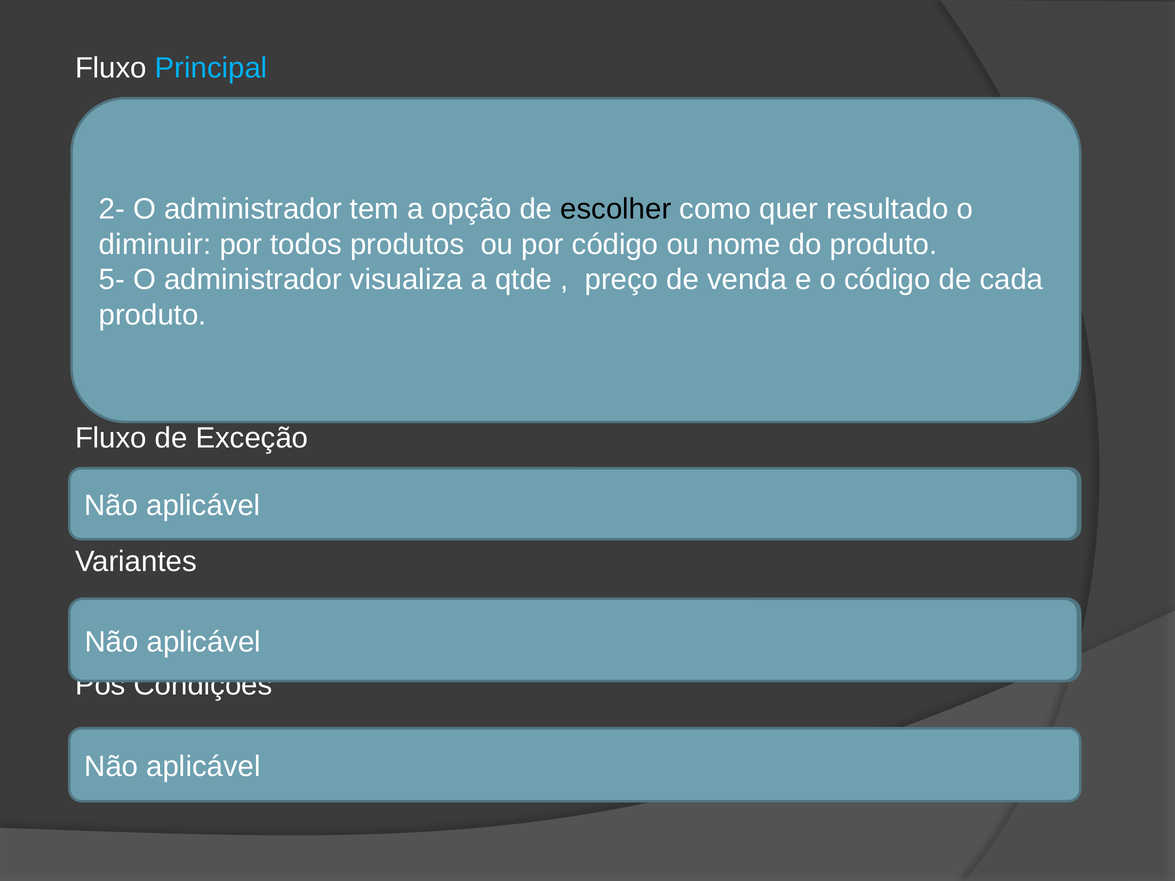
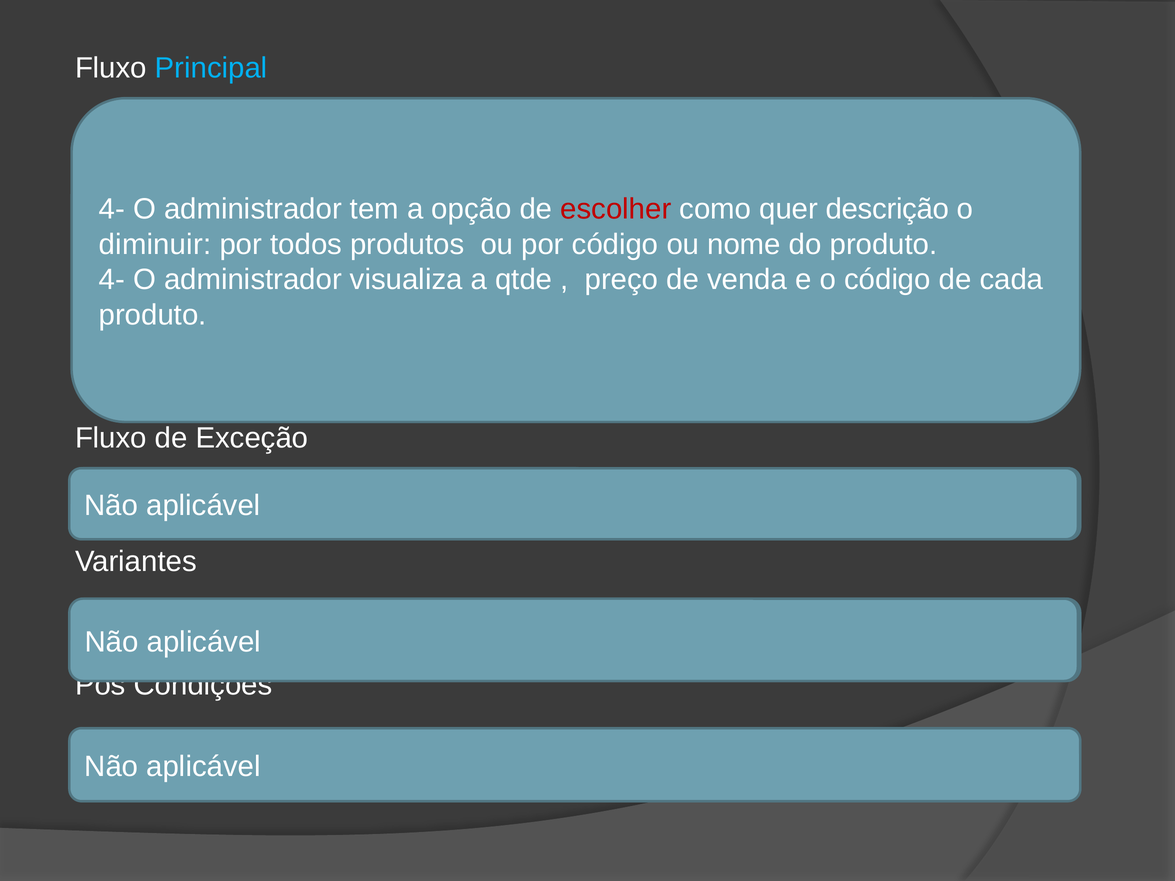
2-: 2- -> 4- (112, 209)
escolher colour: black -> red (616, 209)
resultado: resultado -> descrição (888, 209)
5-: 5- -> 4- (112, 280)
